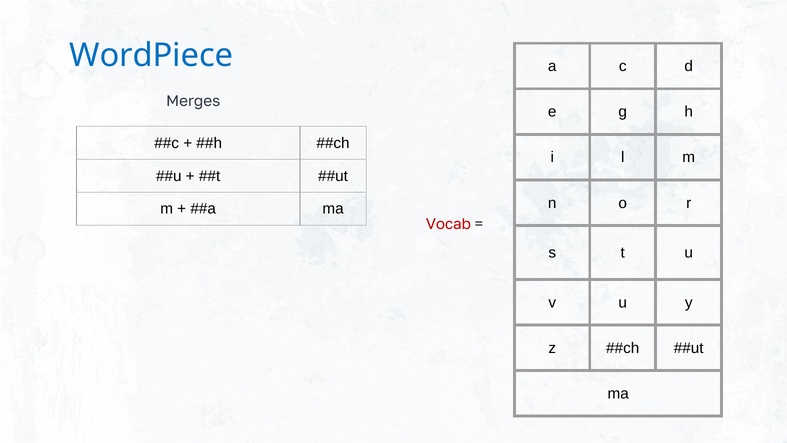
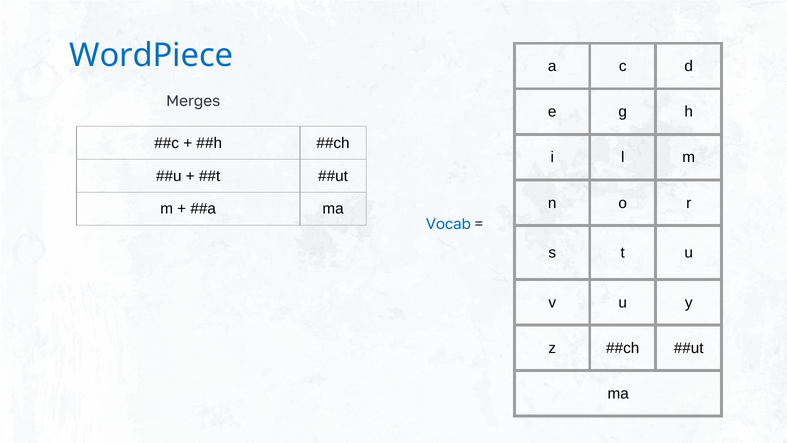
Vocab colour: red -> blue (448, 224)
